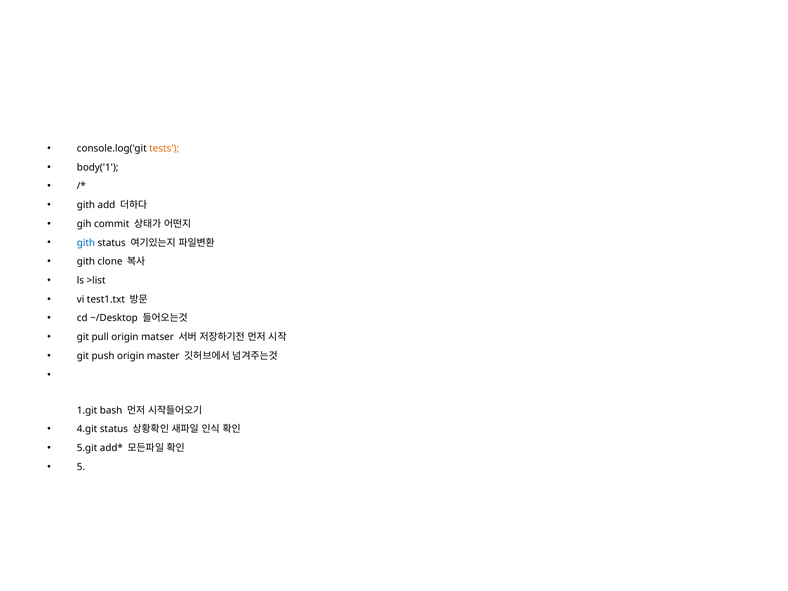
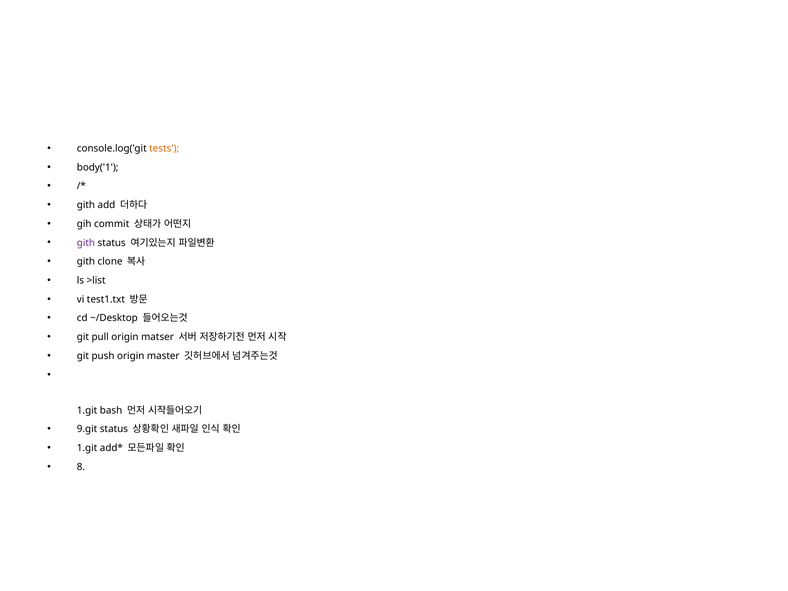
gith colour: blue -> purple (86, 243)
4.git: 4.git -> 9.git (87, 429)
5.git: 5.git -> 1.git (87, 448)
5: 5 -> 8 (81, 467)
